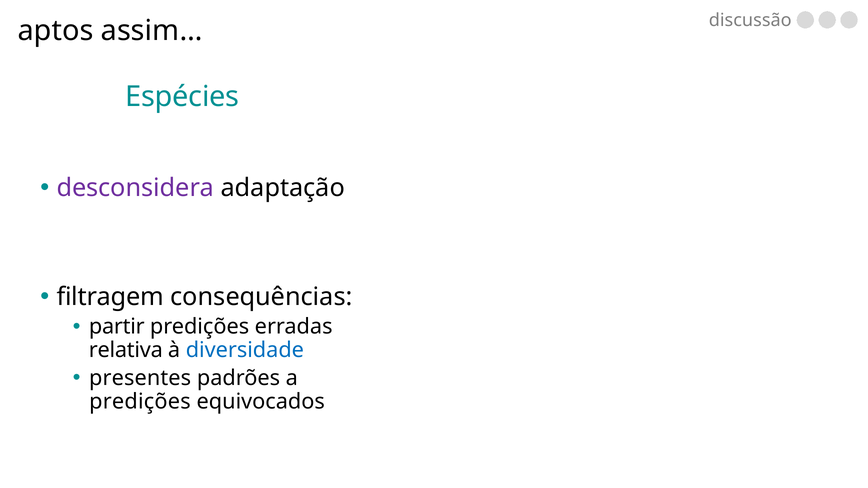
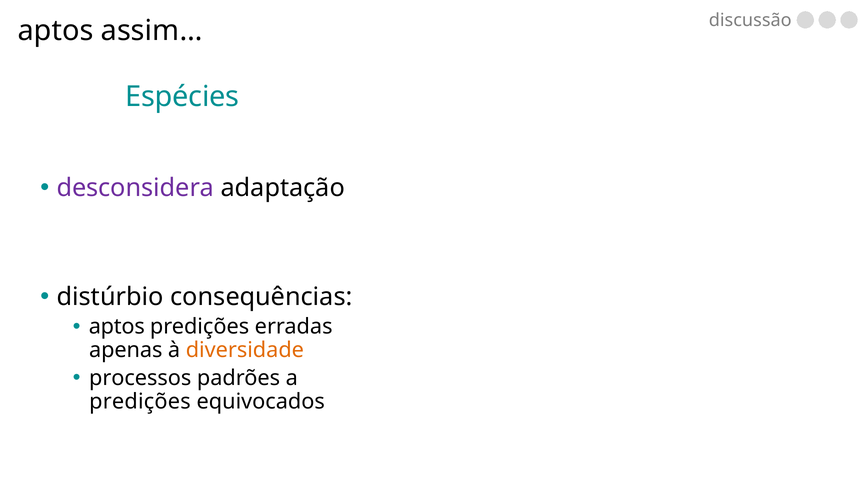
filtragem: filtragem -> distúrbio (110, 297)
partir: partir -> aptos (117, 327)
relativa: relativa -> apenas (126, 350)
diversidade colour: blue -> orange (245, 350)
presentes: presentes -> processos (140, 378)
